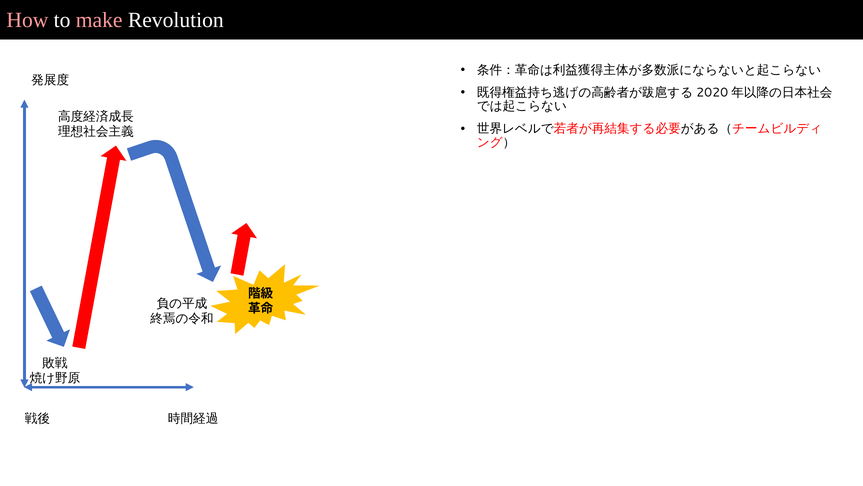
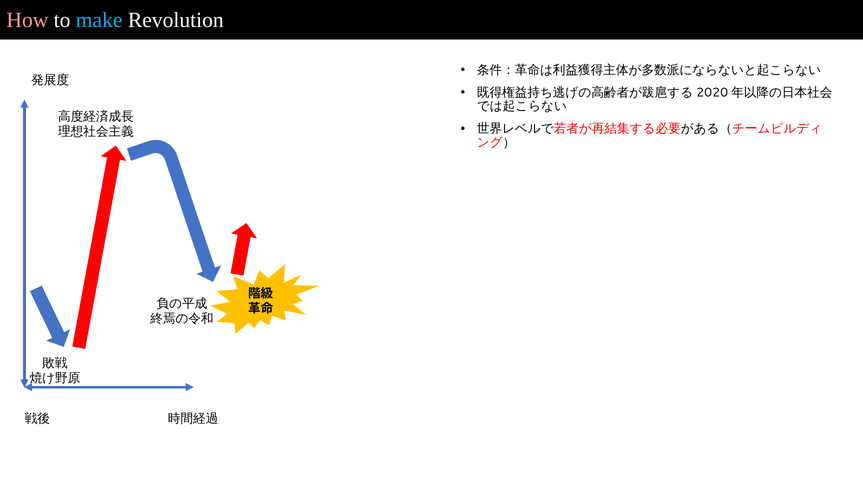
make colour: pink -> light blue (99, 20)
